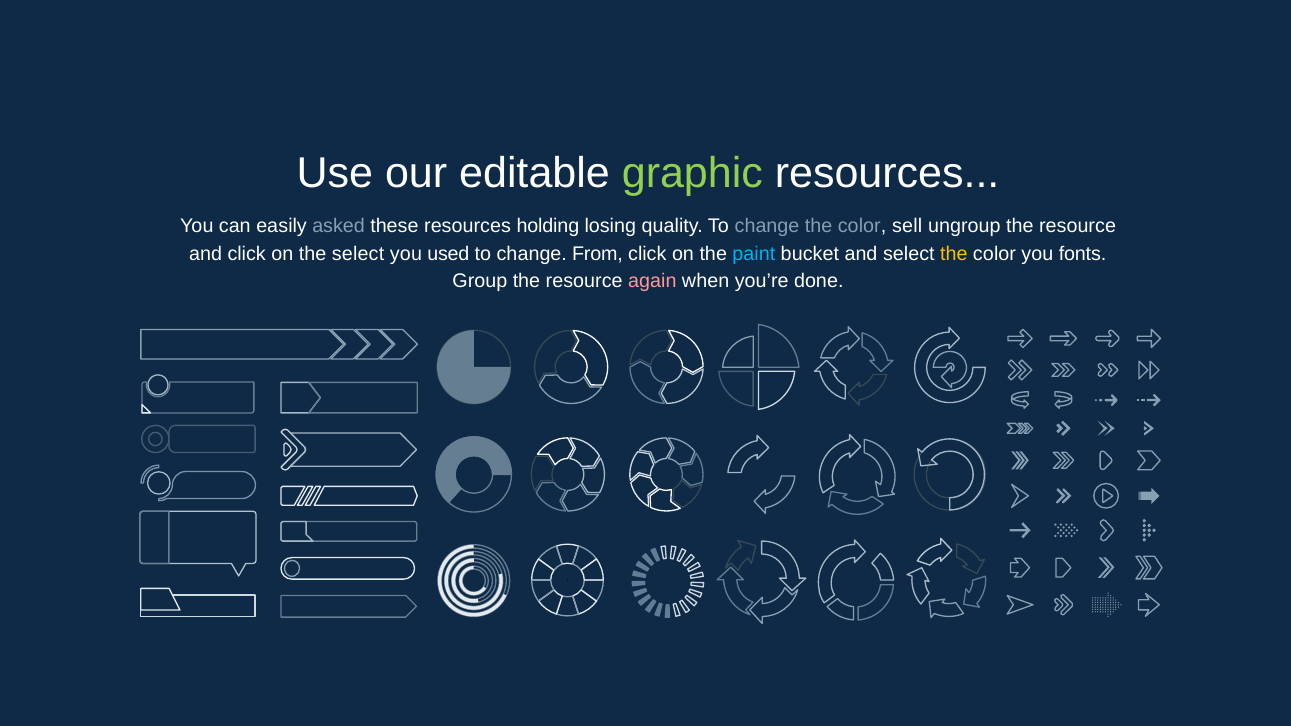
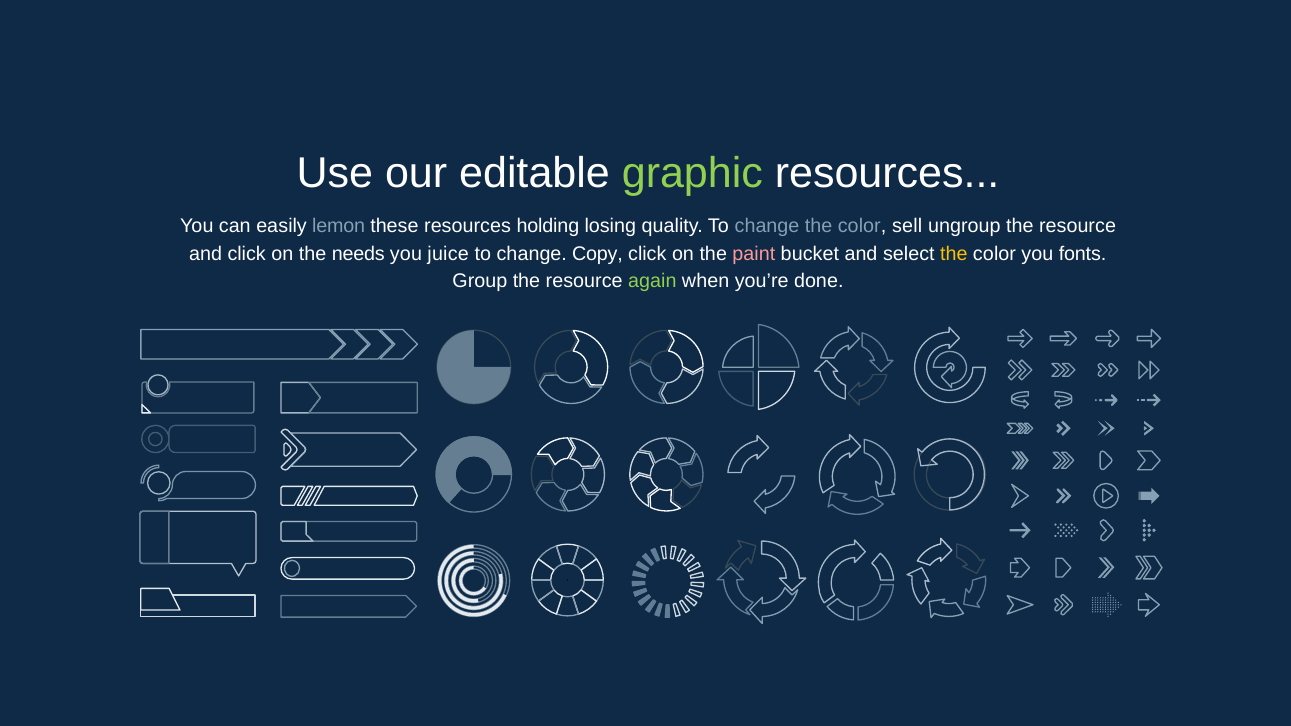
asked: asked -> lemon (339, 227)
the select: select -> needs (358, 254)
used: used -> juice (448, 254)
From: From -> Copy (597, 254)
paint colour: light blue -> pink (754, 254)
again colour: pink -> light green (652, 281)
